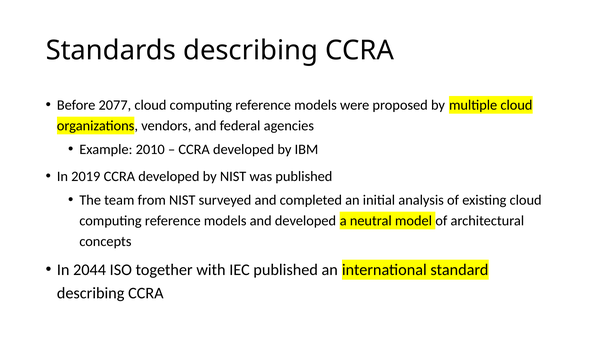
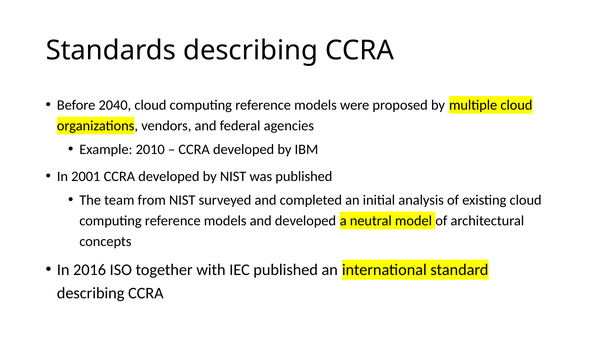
2077: 2077 -> 2040 (115, 105)
2019: 2019 -> 2001 (86, 176)
2044: 2044 -> 2016 (90, 270)
